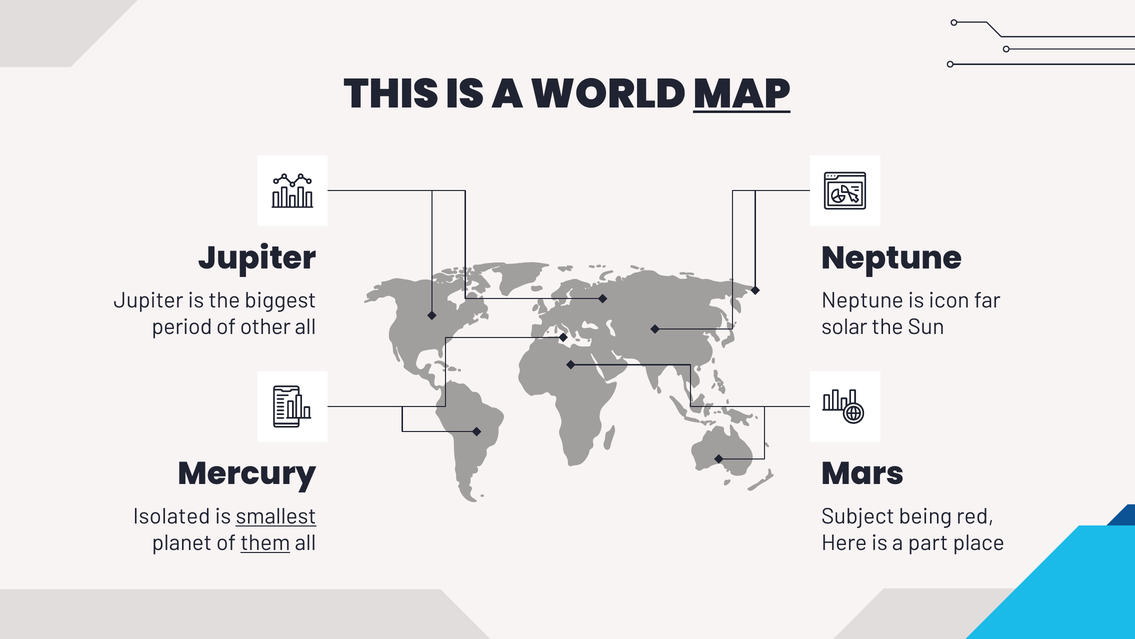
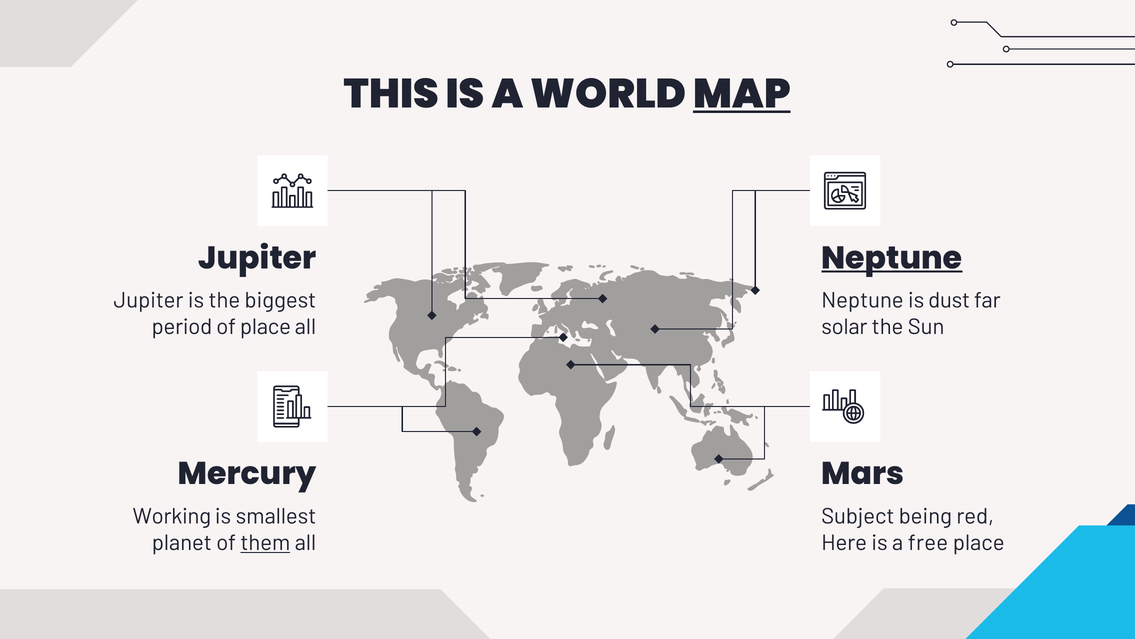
Neptune underline: none -> present (892, 258)
icon: icon -> dust (949, 300)
of other: other -> place (265, 327)
Isolated: Isolated -> Working (172, 516)
smallest underline: present -> none (276, 516)
part: part -> free (928, 542)
